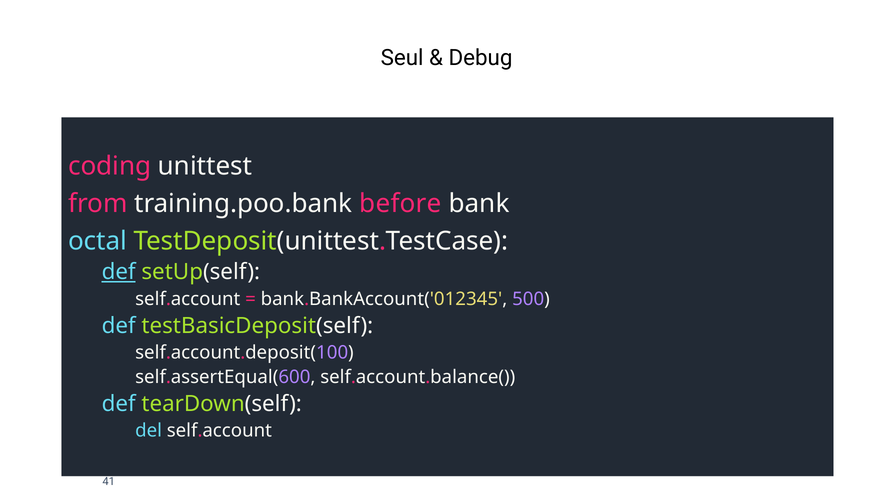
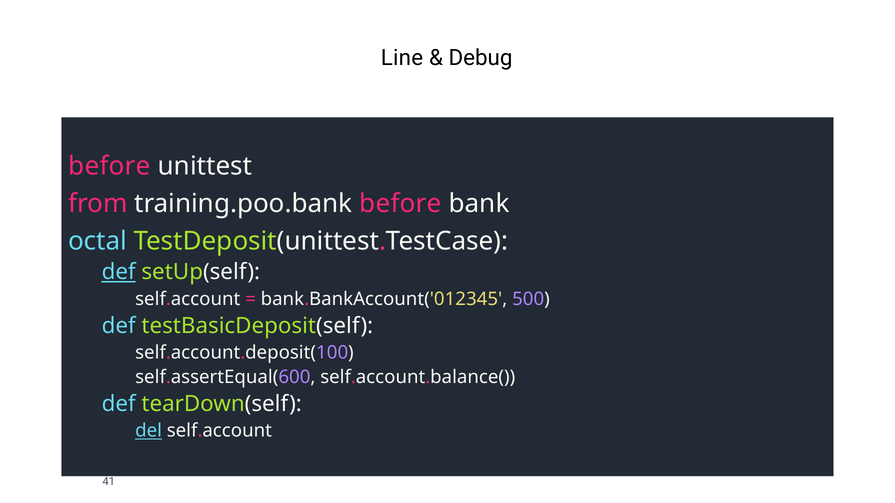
Seul: Seul -> Line (402, 58)
coding: coding -> before (109, 167)
del underline: none -> present (149, 431)
